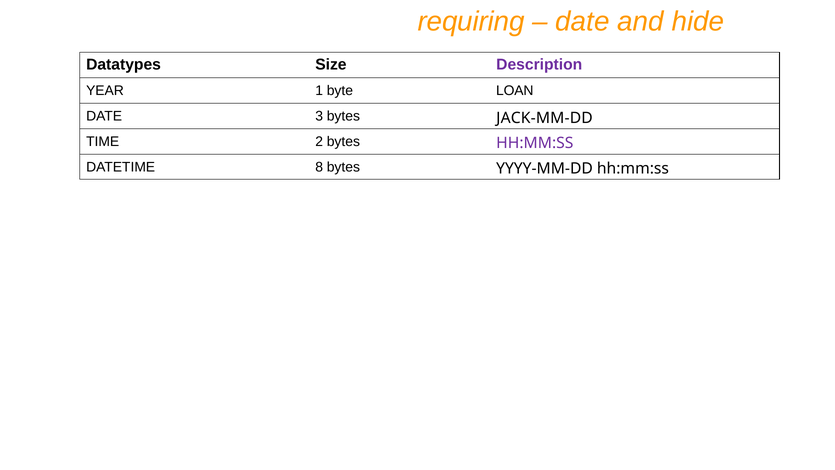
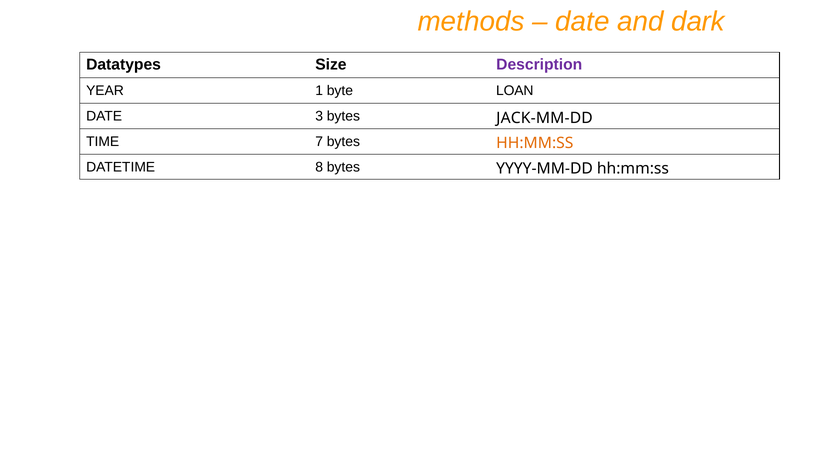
requiring: requiring -> methods (471, 22)
hide: hide -> dark (698, 22)
2: 2 -> 7 (319, 141)
HH:MM:SS colour: purple -> orange (535, 143)
